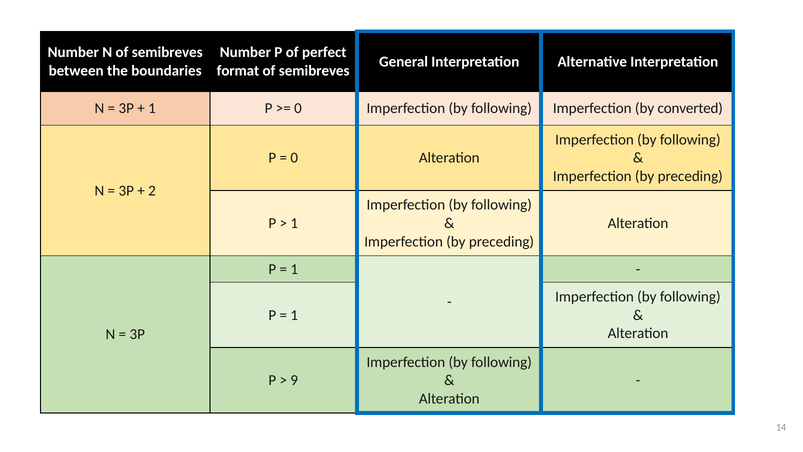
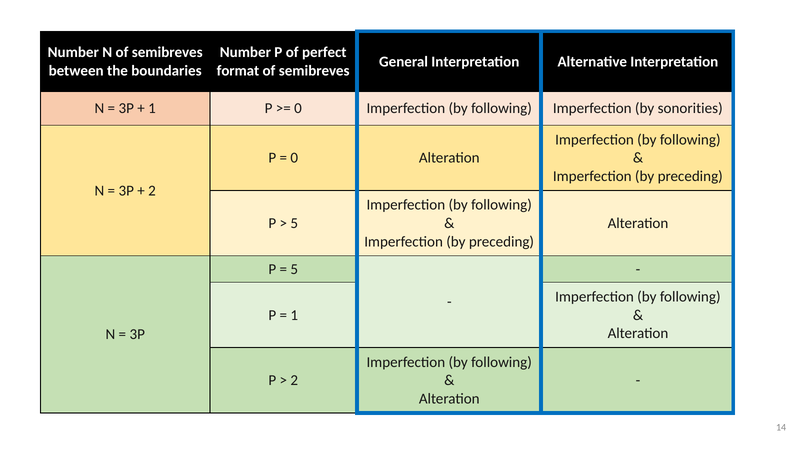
converted: converted -> sonorities (690, 108)
1: 1 -> 5 (294, 223)
1: 1 -> 5 (294, 269)
9: 9 -> 2 (294, 380)
